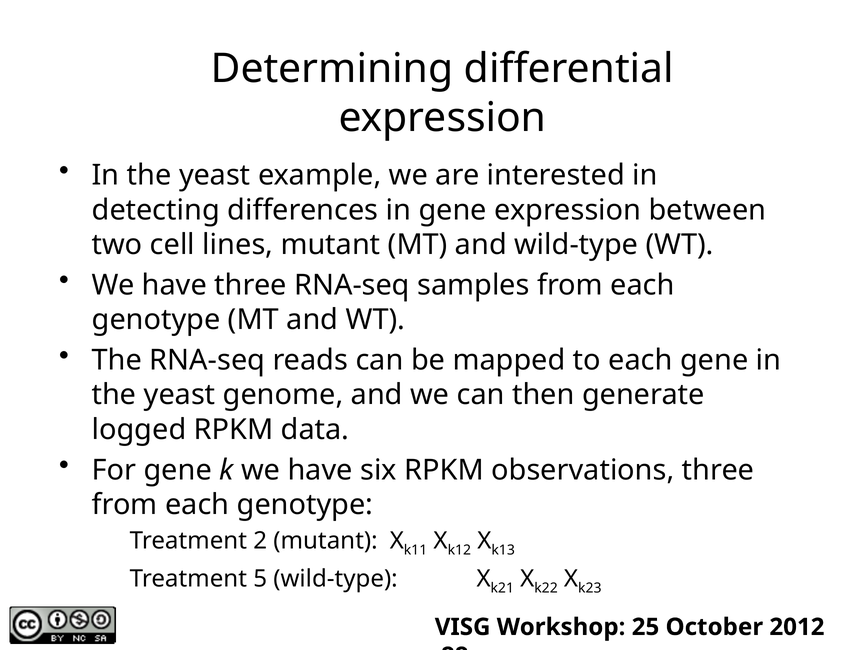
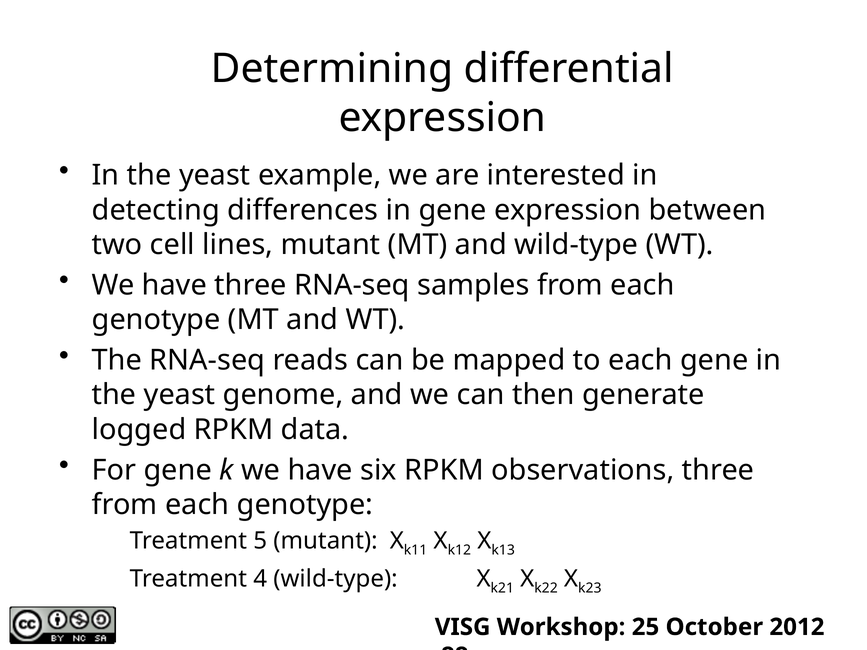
2: 2 -> 5 (260, 541)
5: 5 -> 4 (260, 579)
